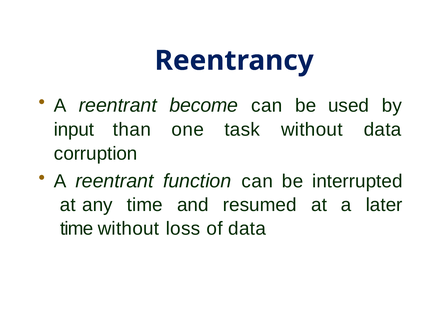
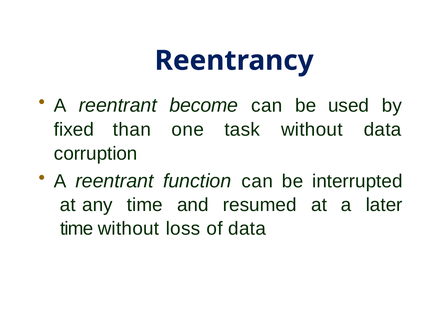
input: input -> fixed (74, 130)
